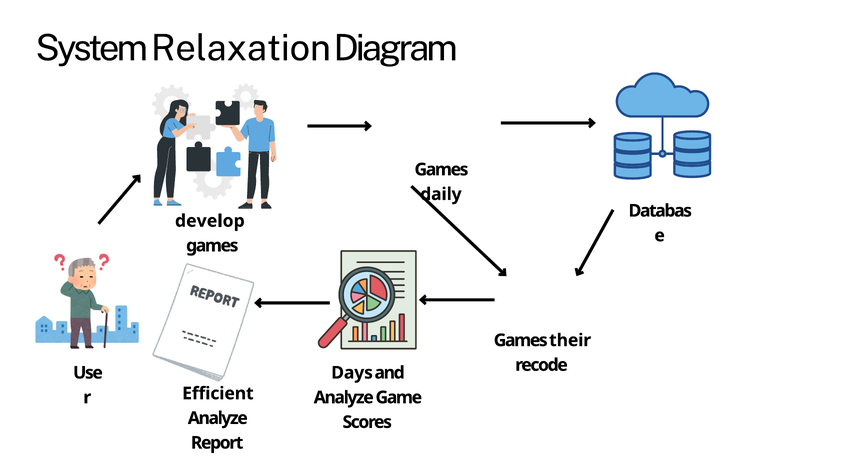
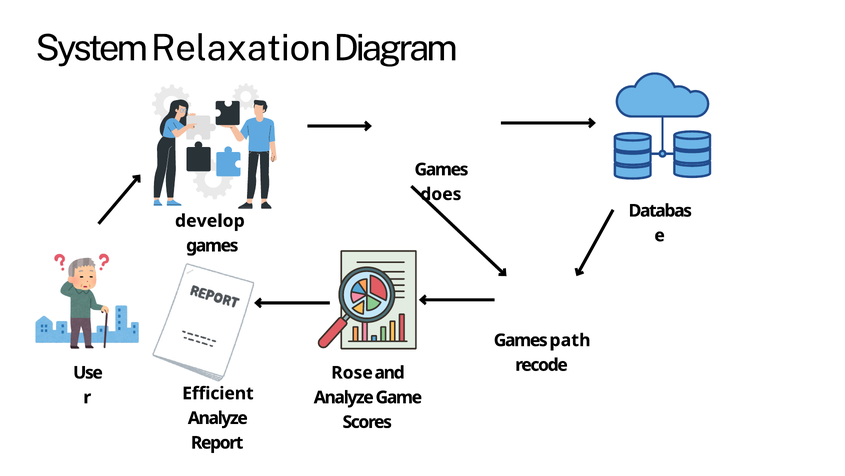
daily: daily -> does (441, 194)
their: their -> path (570, 340)
Days: Days -> Rose (352, 372)
